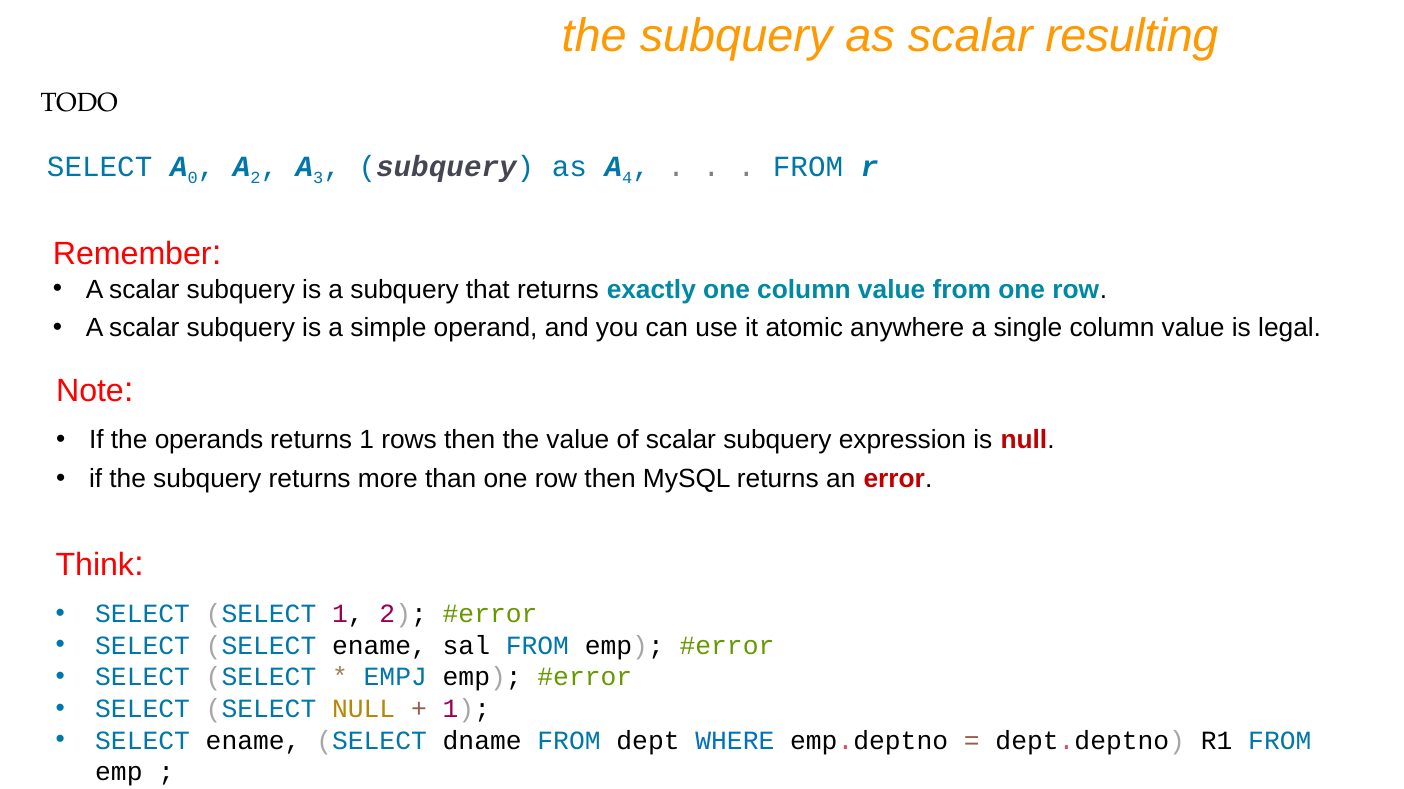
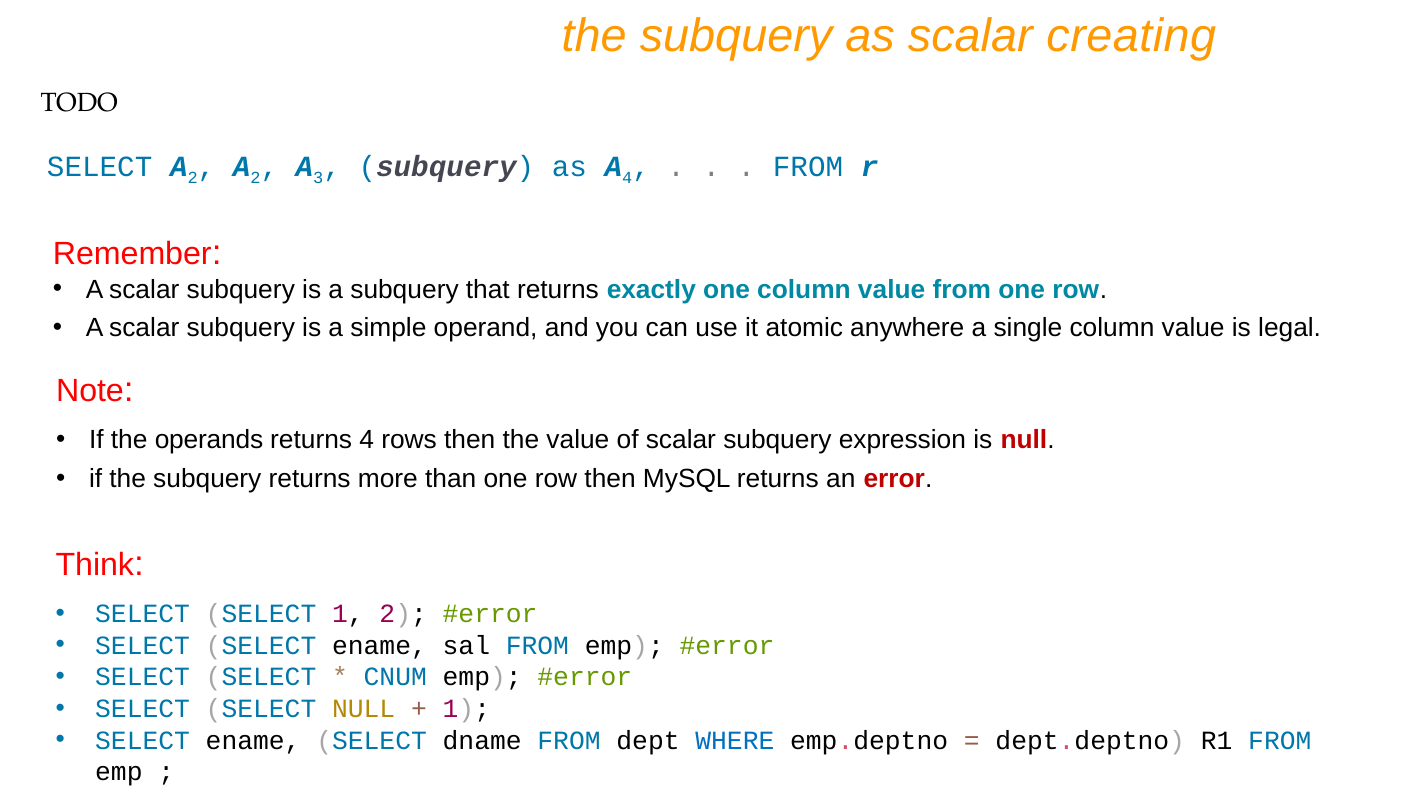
resulting: resulting -> creating (1131, 37)
SELECT A 0: 0 -> 2 (193, 178)
returns 1: 1 -> 4 (367, 441)
EMPJ: EMPJ -> CNUM (395, 678)
